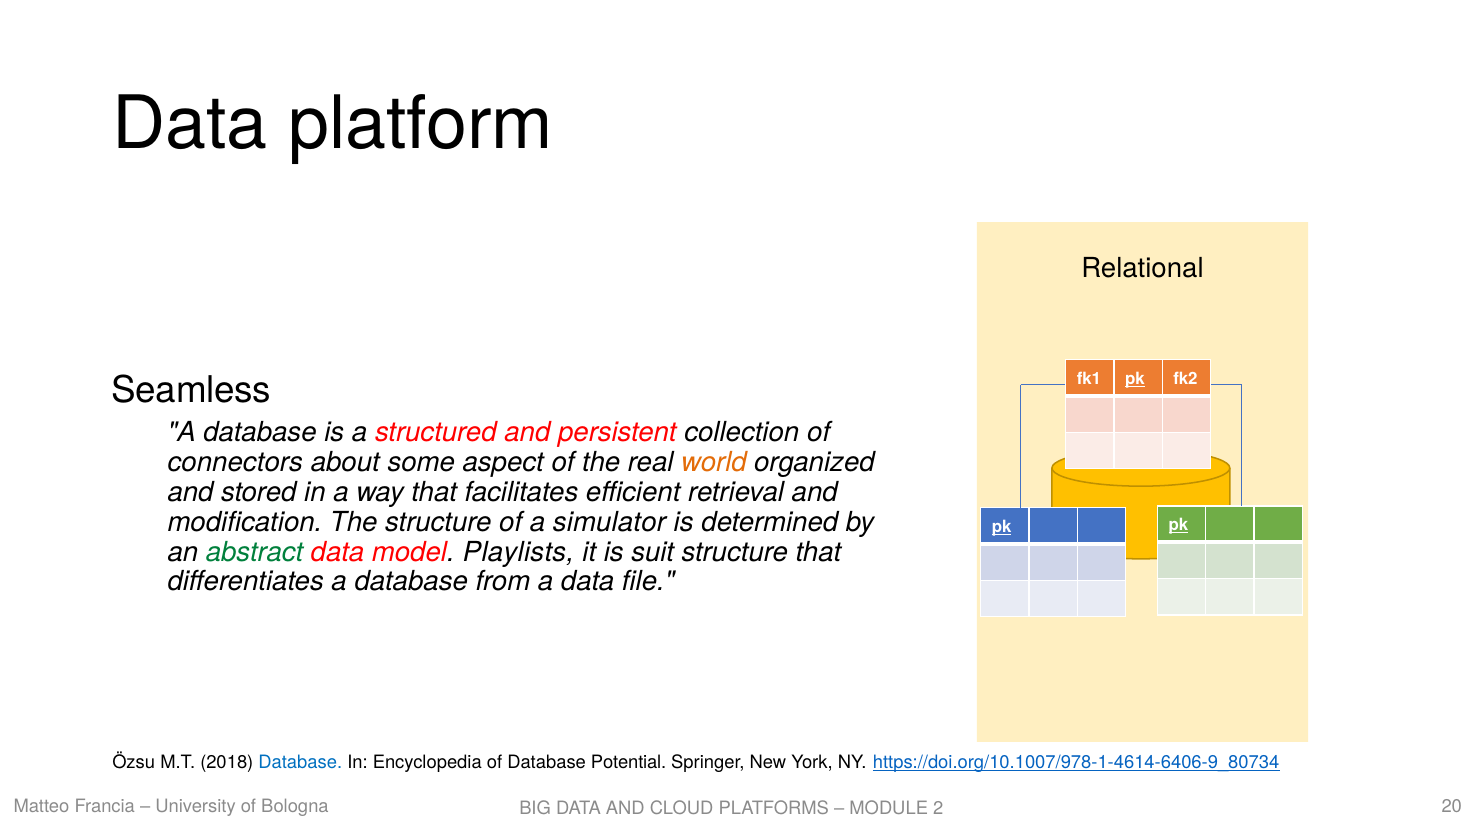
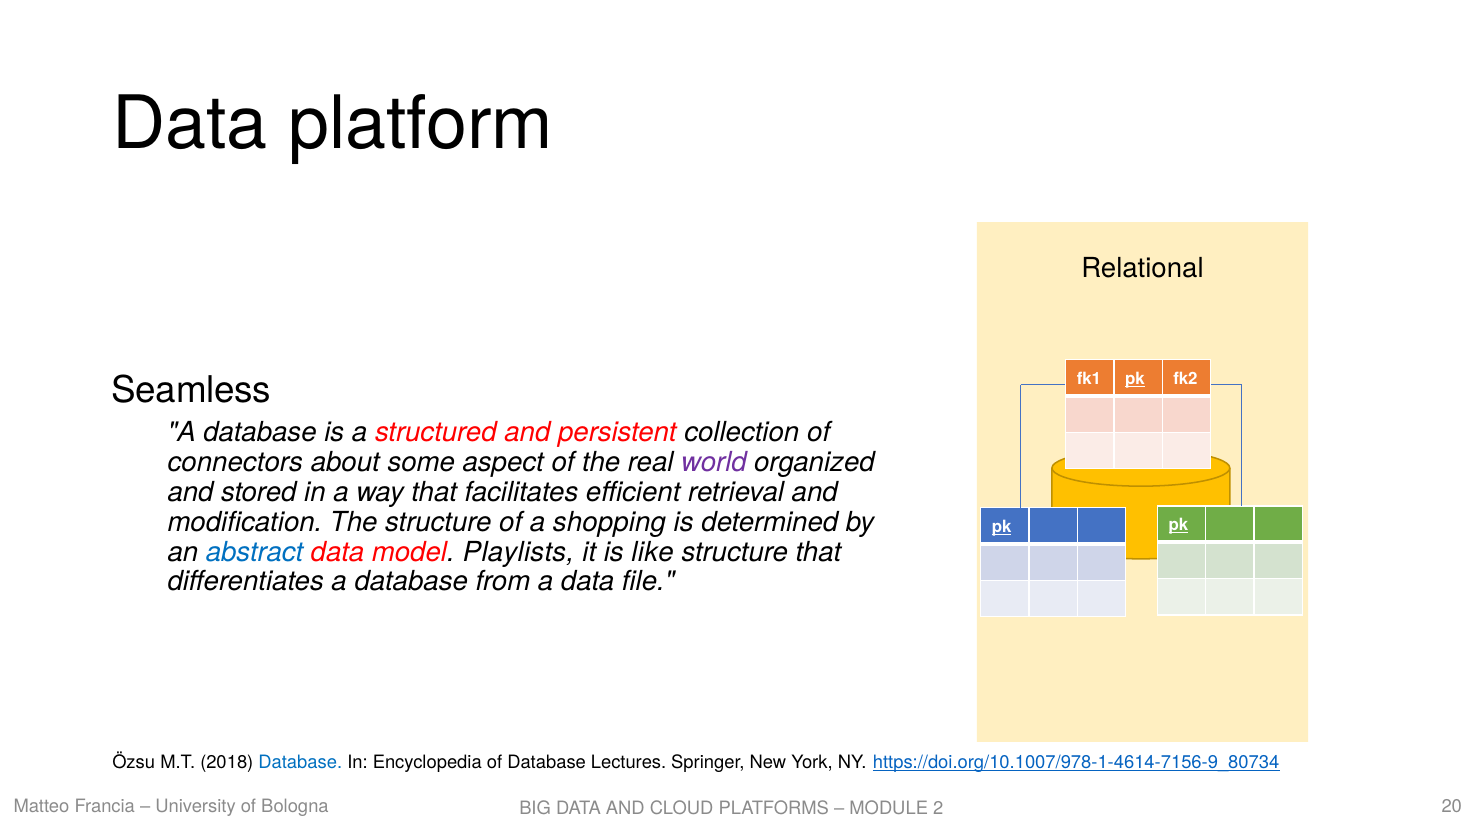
world colour: orange -> purple (714, 462)
simulator: simulator -> shopping (609, 522)
abstract colour: green -> blue (255, 552)
suit: suit -> like (653, 552)
Potential: Potential -> Lectures (629, 762)
https://doi.org/10.1007/978-1-4614-6406-9_80734: https://doi.org/10.1007/978-1-4614-6406-9_80734 -> https://doi.org/10.1007/978-1-4614-7156-9_80734 (1076, 762)
